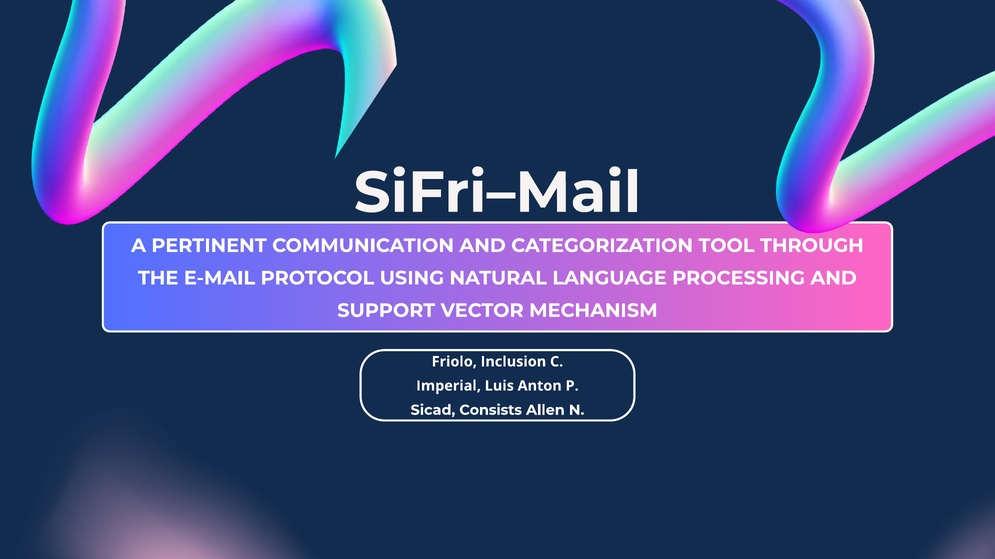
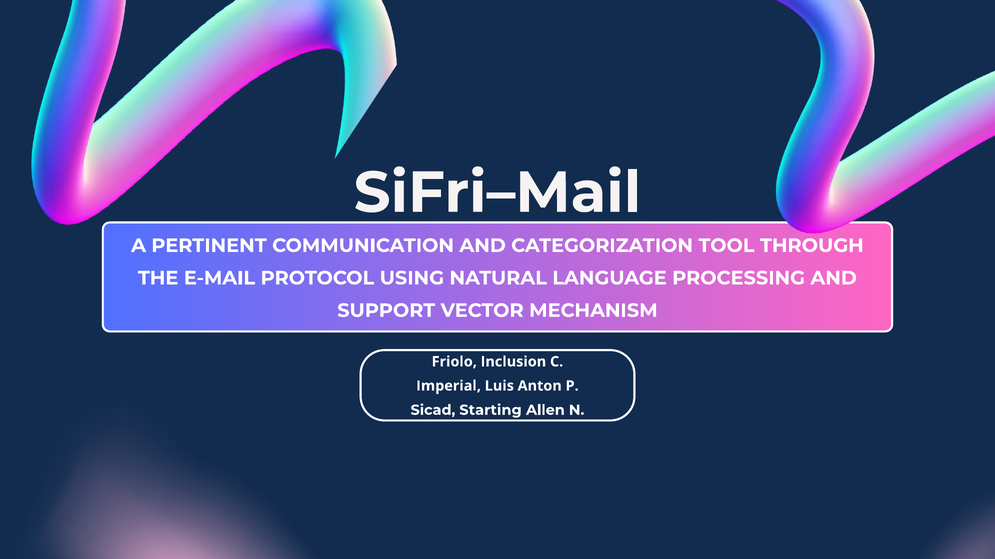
Consists: Consists -> Starting (491, 411)
